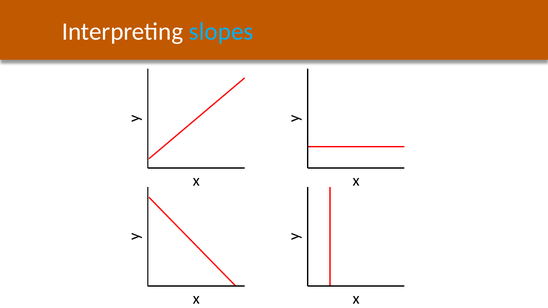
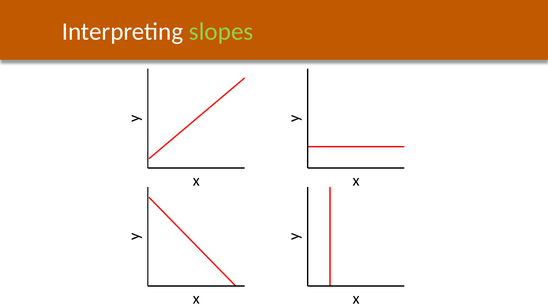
slopes colour: light blue -> light green (221, 32)
